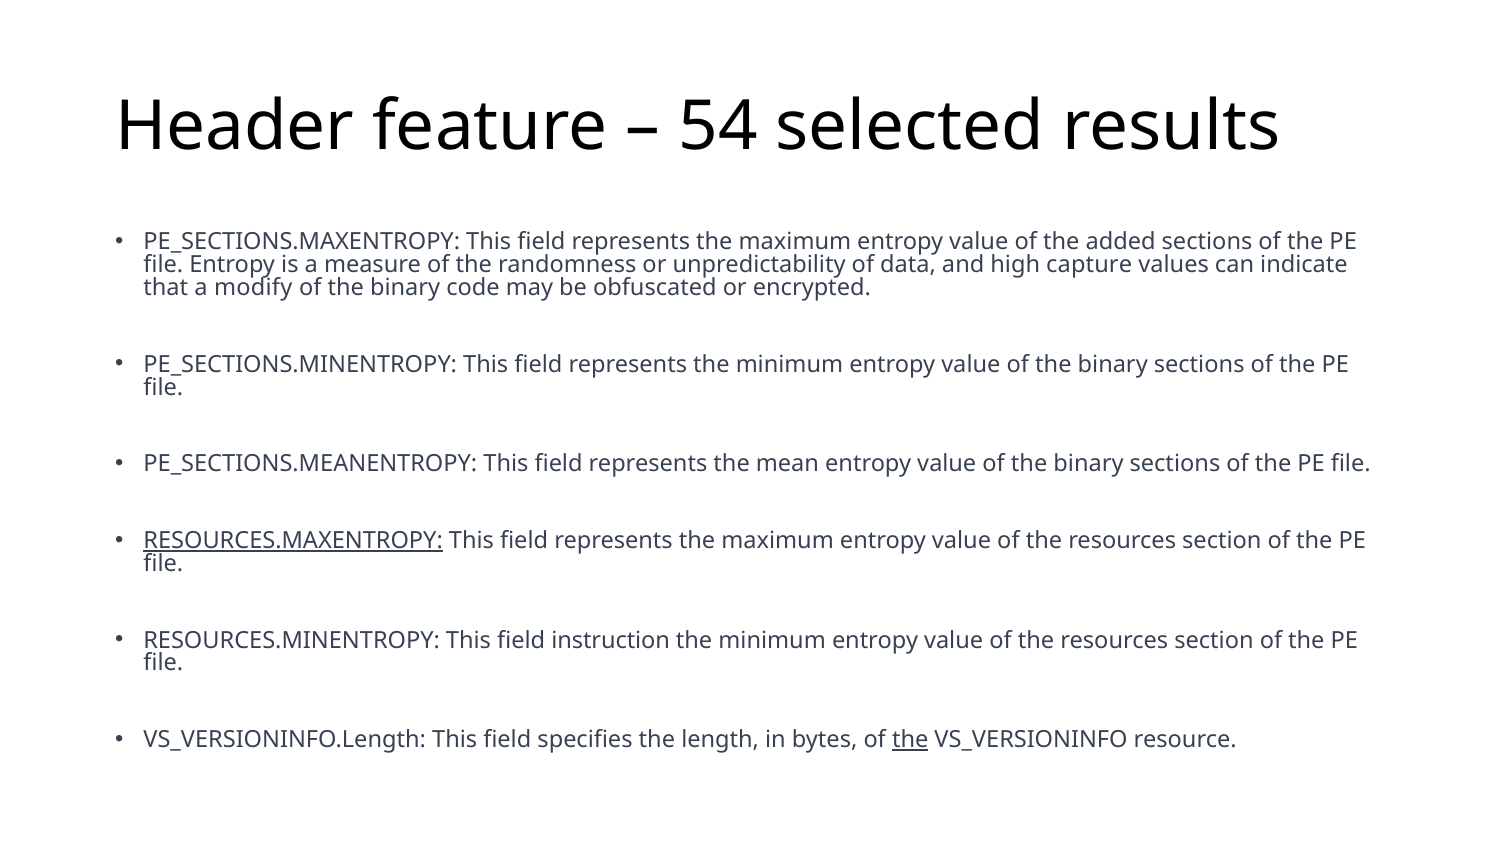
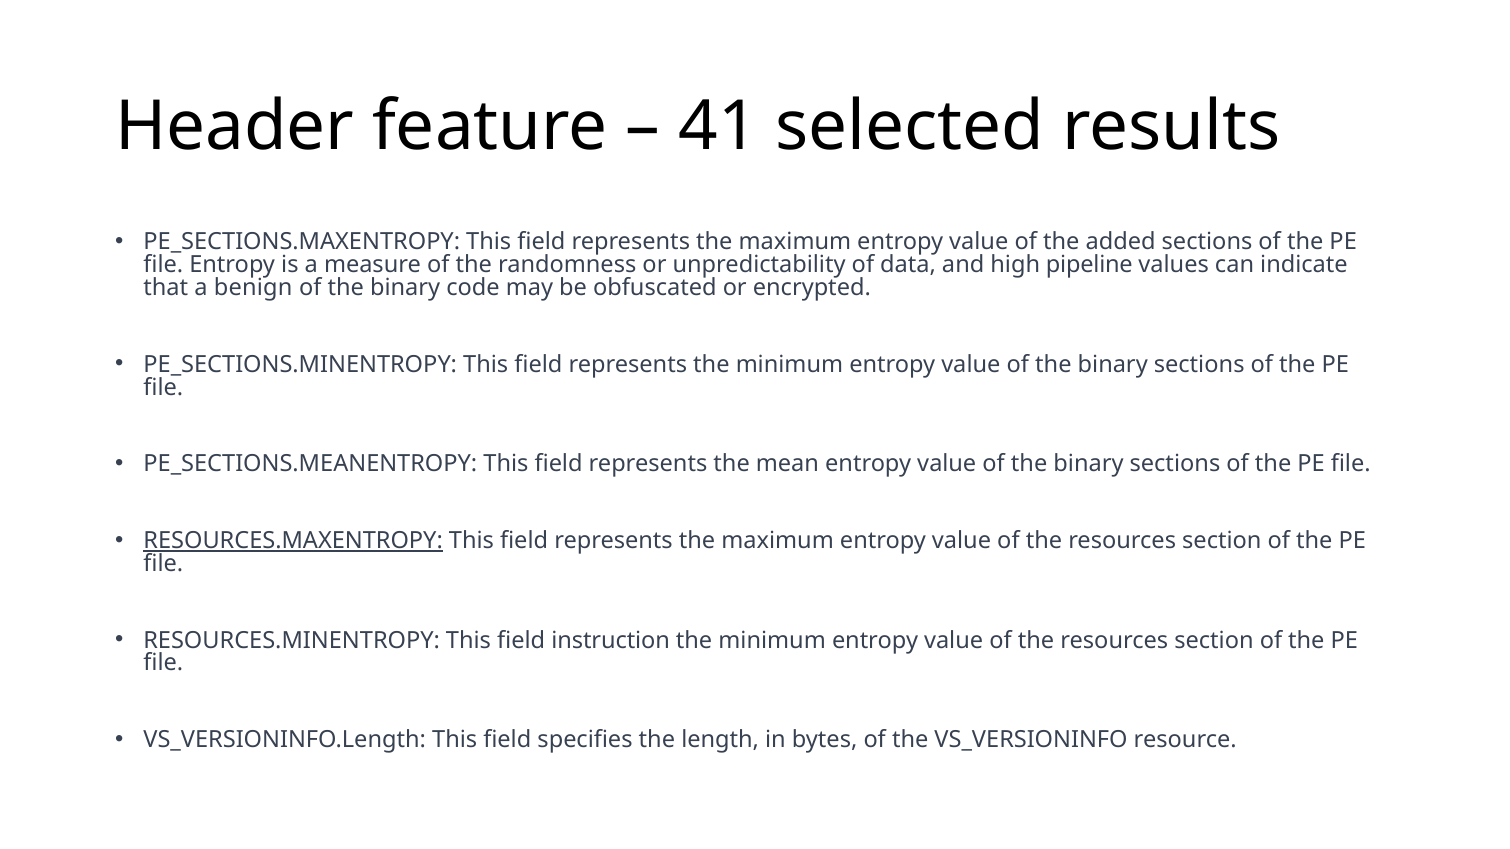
54: 54 -> 41 (718, 127)
capture: capture -> pipeline (1089, 265)
modify: modify -> benign (253, 288)
the underline: present -> none (910, 740)
